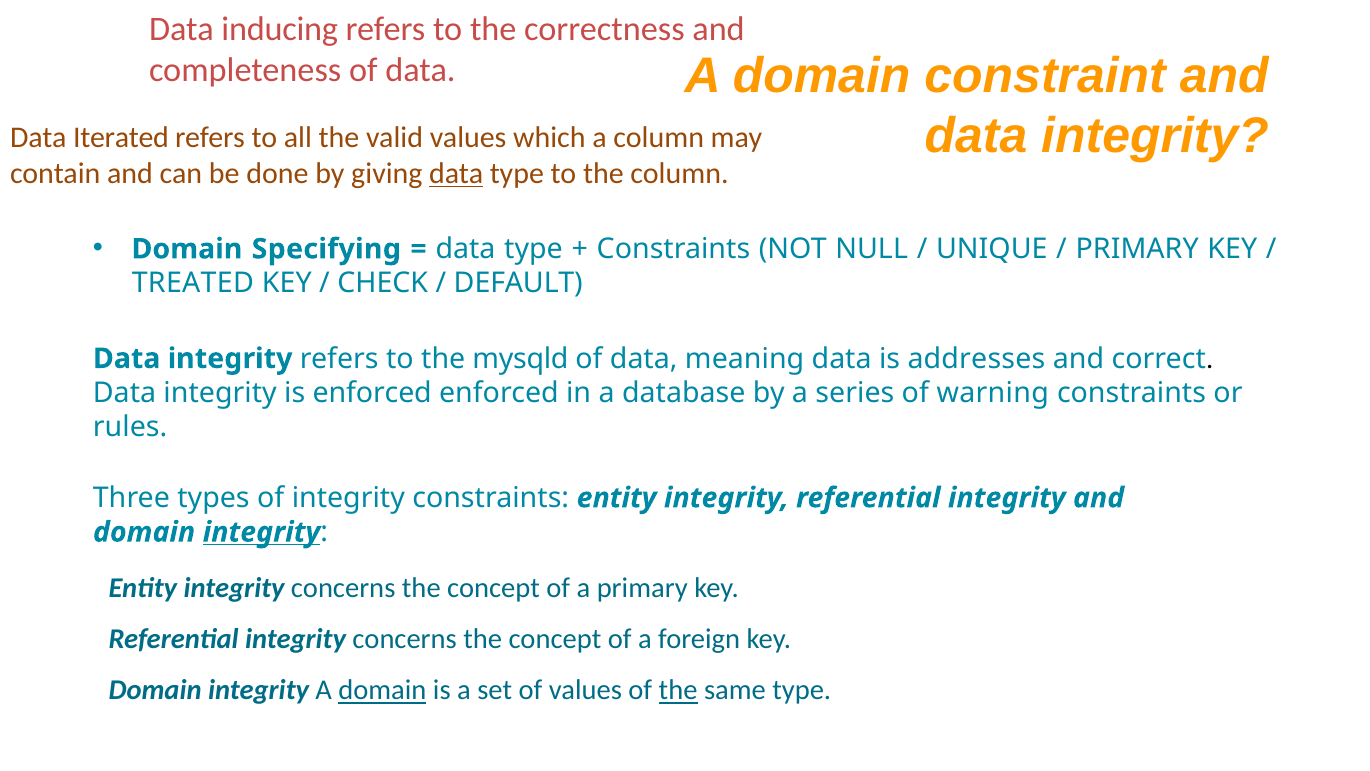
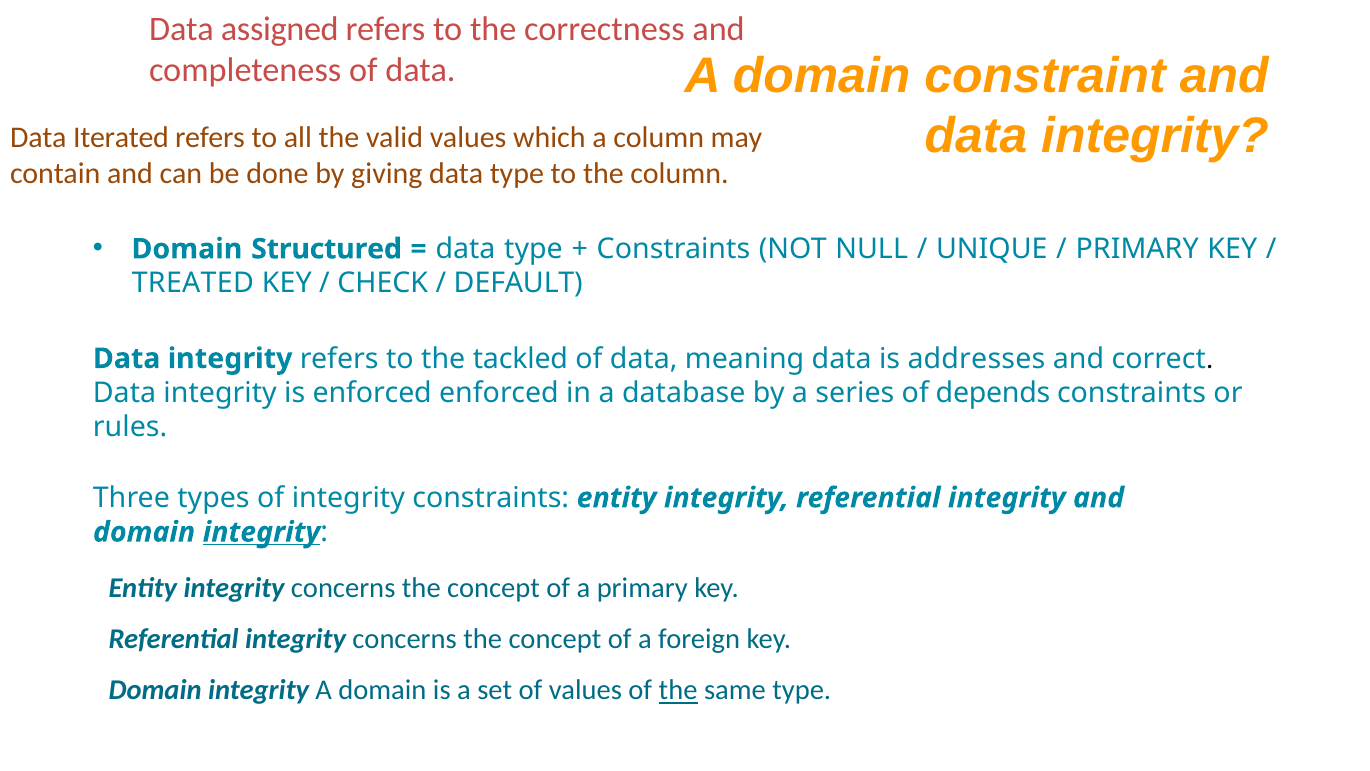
inducing: inducing -> assigned (280, 29)
data underline: present -> none (456, 173)
Specifying: Specifying -> Structured (327, 249)
mysqld: mysqld -> tackled (520, 358)
warning: warning -> depends (993, 393)
domain underline: present -> none (382, 690)
